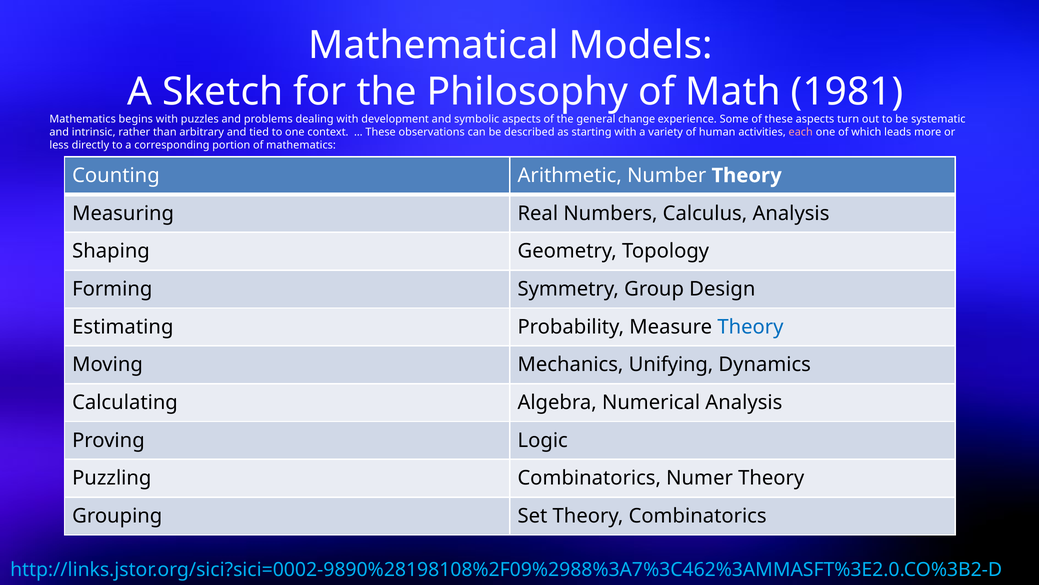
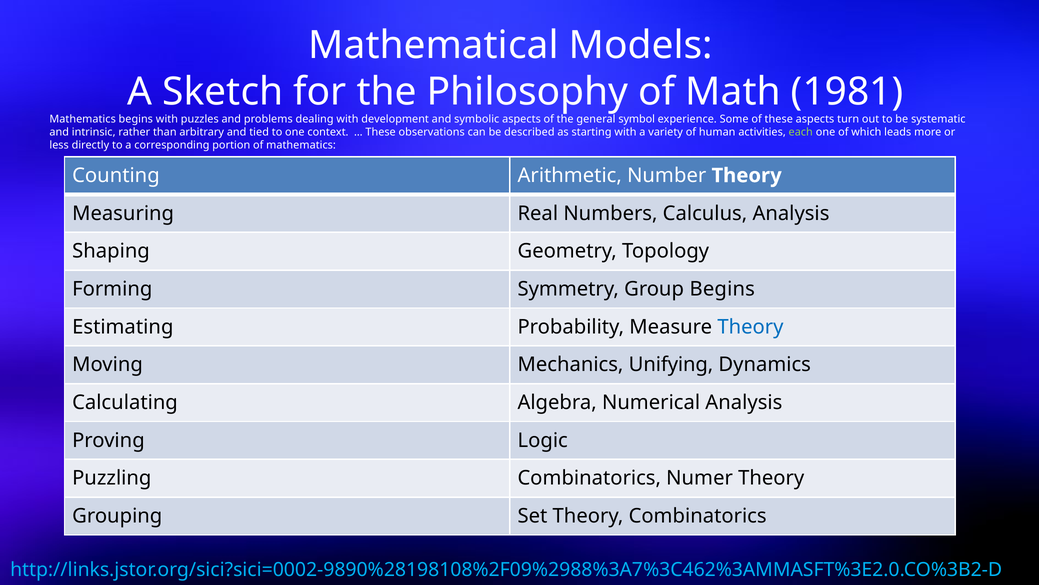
change: change -> symbol (637, 119)
each colour: pink -> light green (801, 132)
Group Design: Design -> Begins (722, 289)
